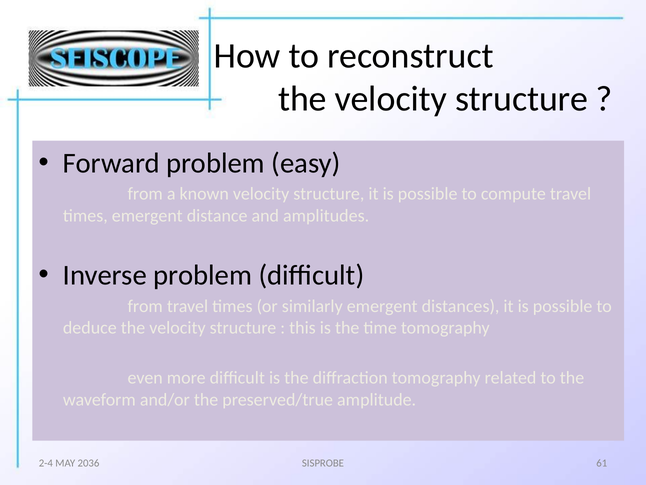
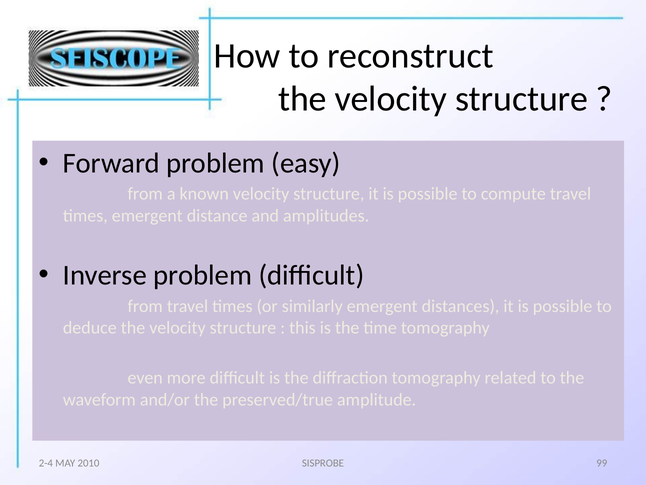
61: 61 -> 99 (602, 463)
2036: 2036 -> 2010 (88, 463)
